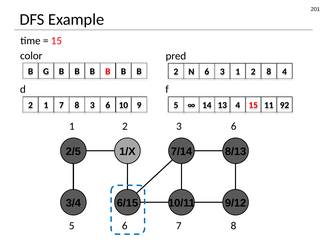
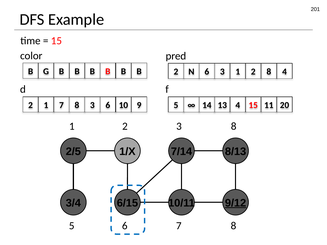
92: 92 -> 20 (285, 105)
1 3 6: 6 -> 8 (234, 126)
9/12 underline: none -> present (236, 203)
